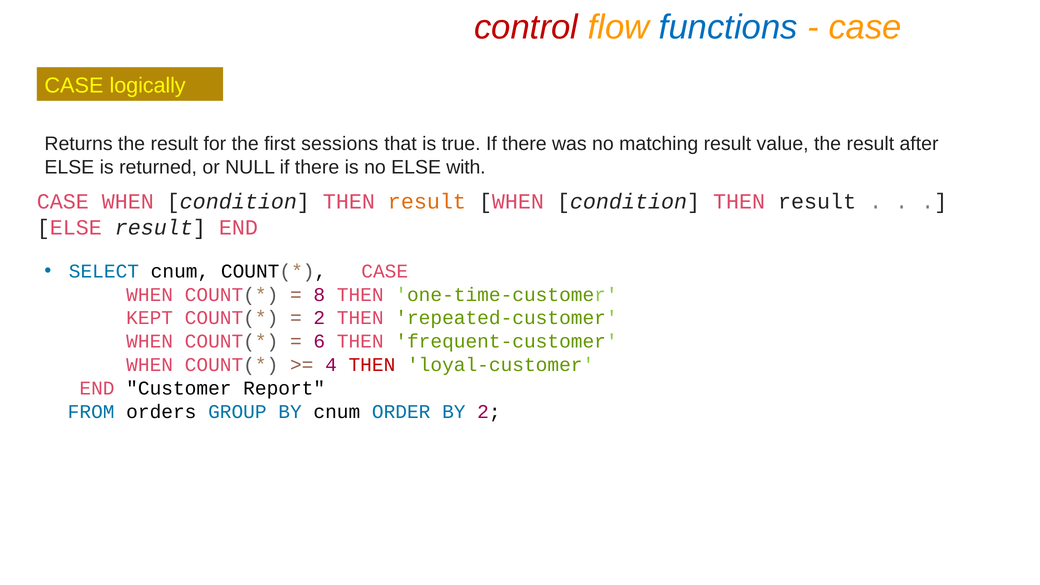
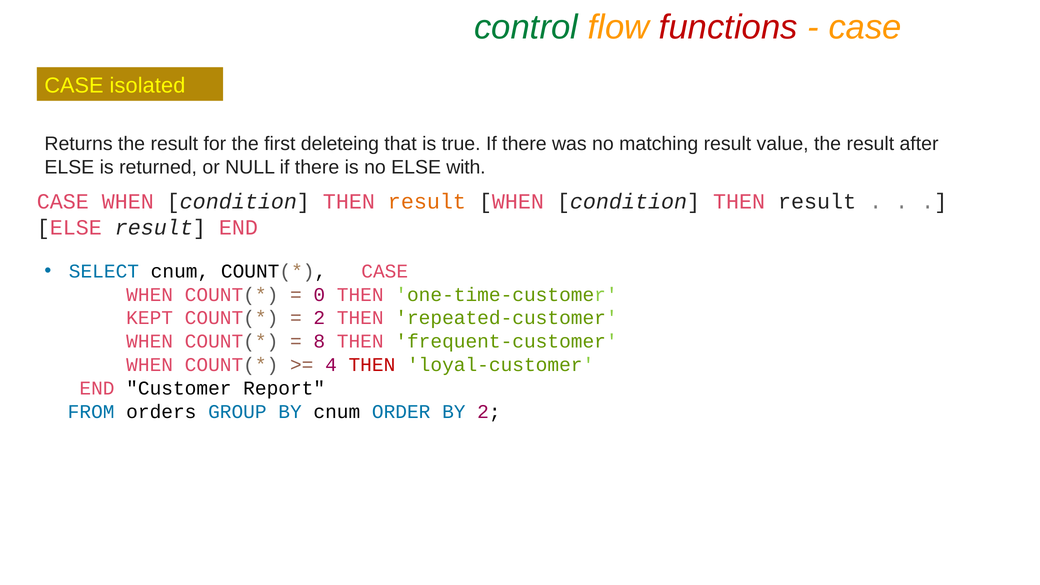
control colour: red -> green (526, 27)
functions colour: blue -> red (728, 27)
logically: logically -> isolated (147, 85)
sessions: sessions -> deleteing (340, 144)
8: 8 -> 0 (319, 295)
6: 6 -> 8 (319, 341)
